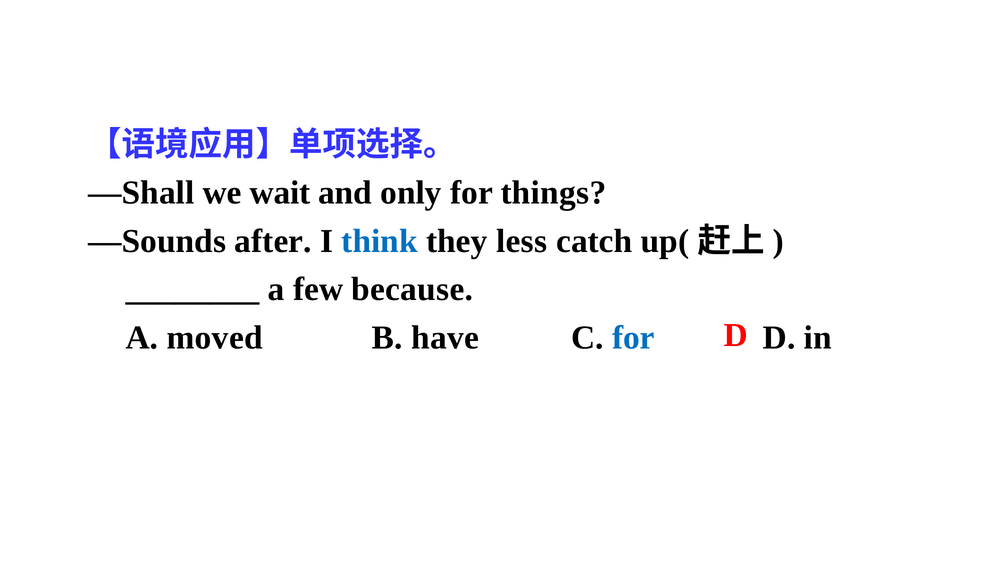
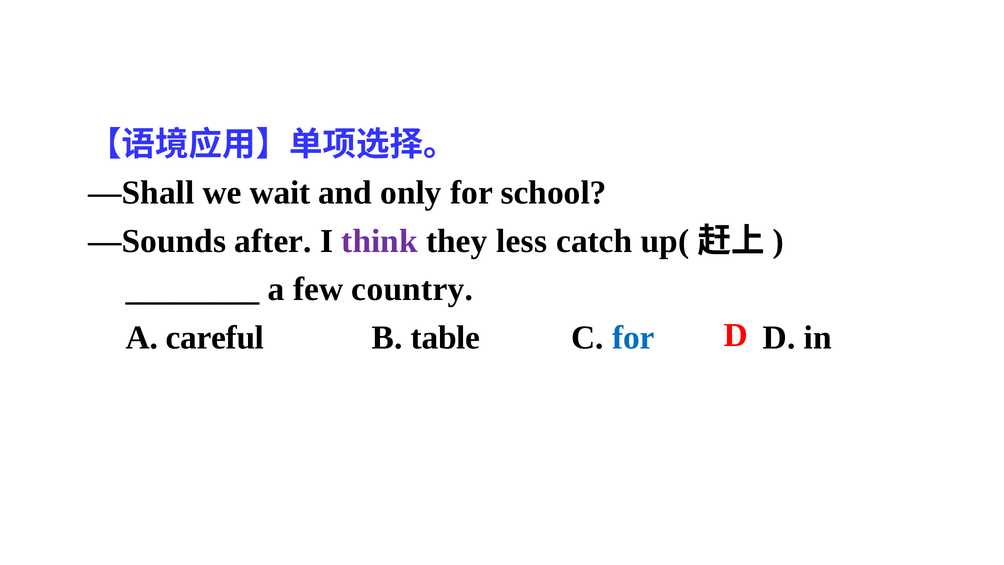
things: things -> school (554, 193)
think colour: blue -> purple (380, 241)
because: because -> country (412, 289)
moved: moved -> careful (215, 337)
have: have -> table (446, 337)
